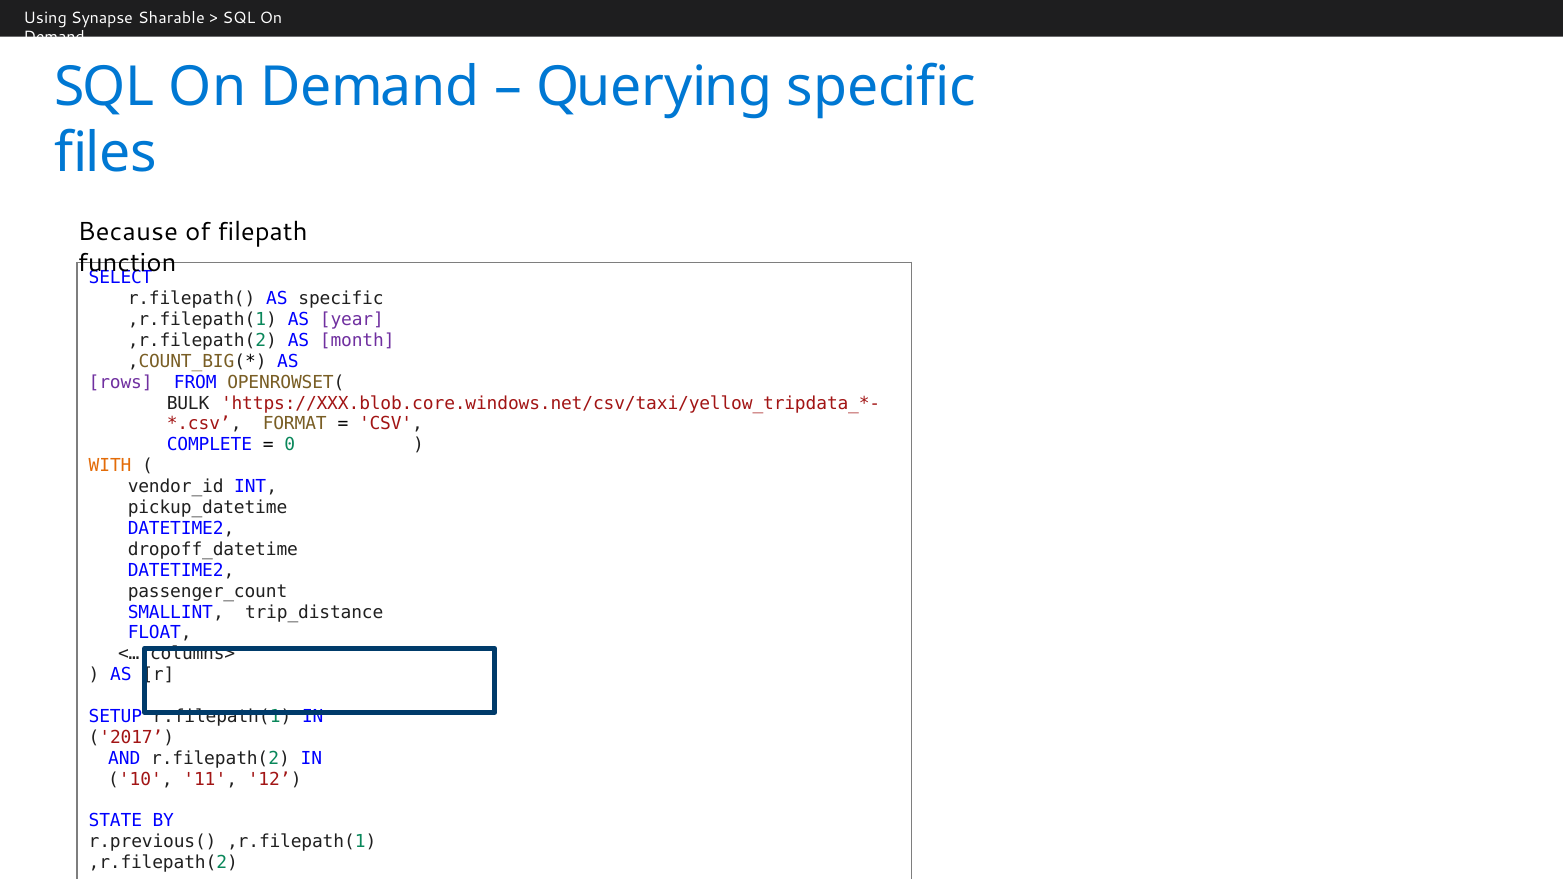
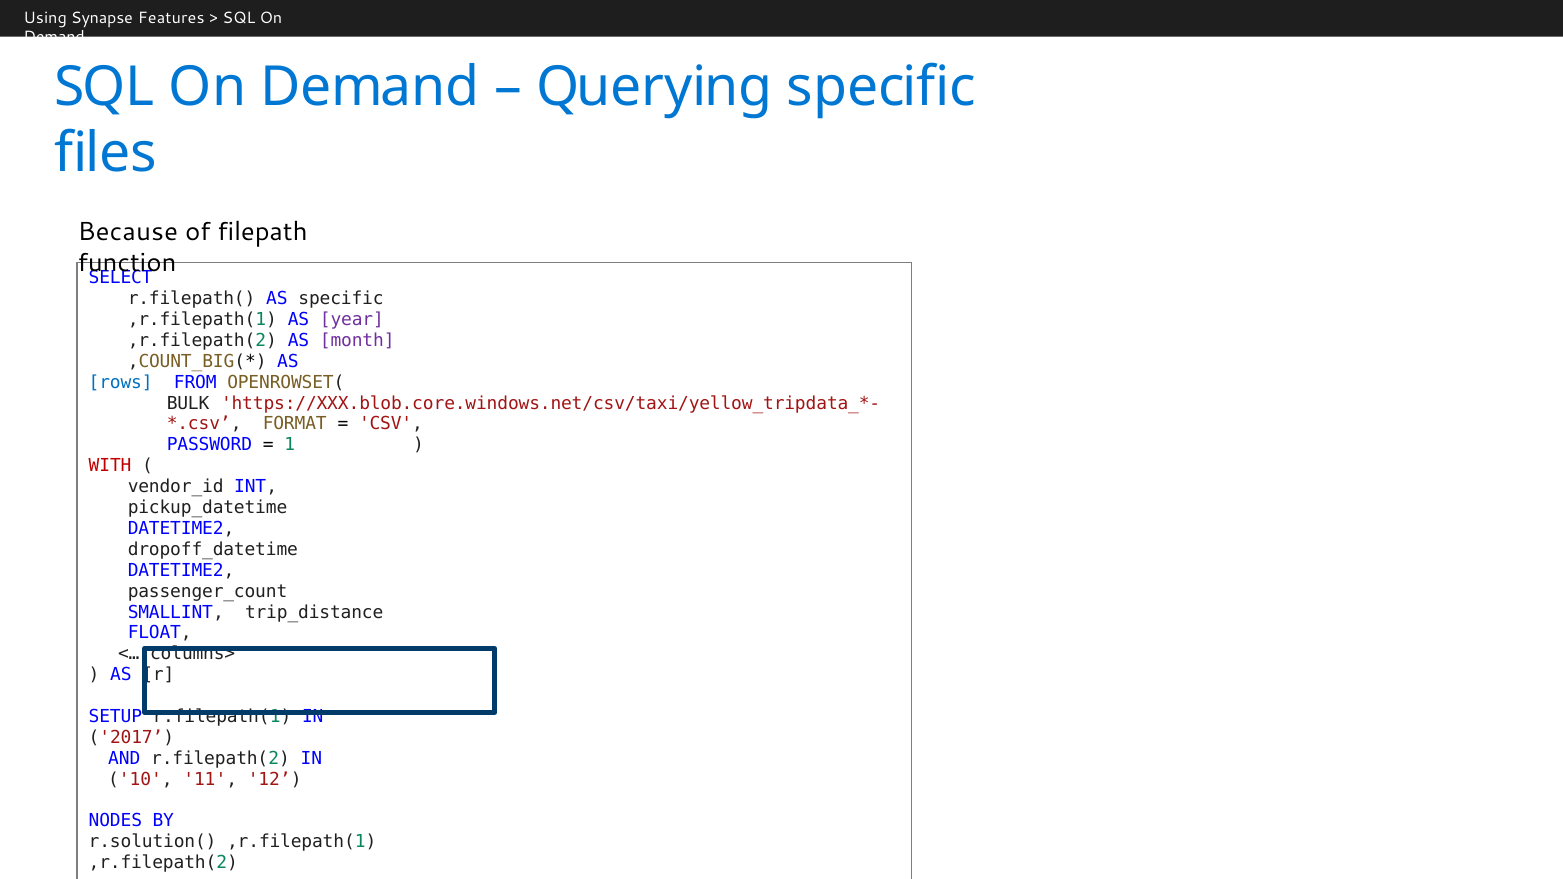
Sharable: Sharable -> Features (171, 18)
rows colour: purple -> blue (121, 382)
COMPLETE: COMPLETE -> PASSWORD (209, 445)
0: 0 -> 1 (290, 445)
WITH colour: orange -> red (110, 466)
STATE: STATE -> NODES (115, 821)
r.previous(: r.previous( -> r.solution( (153, 842)
